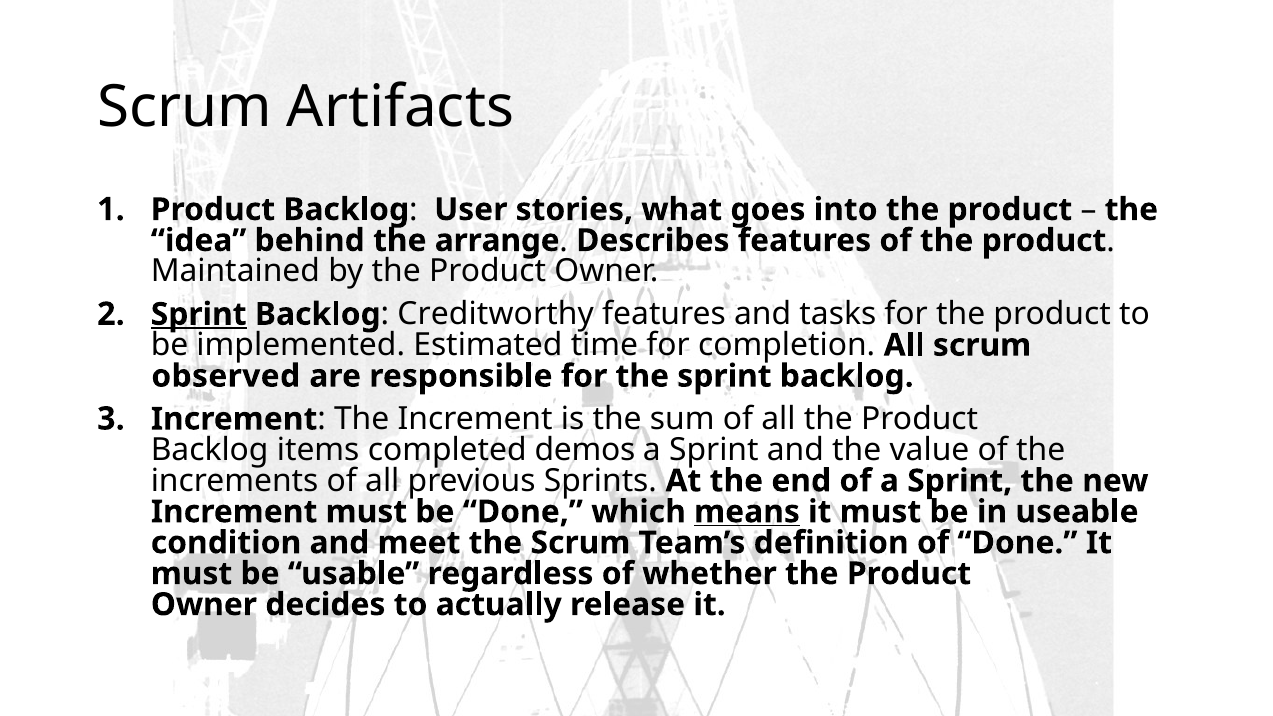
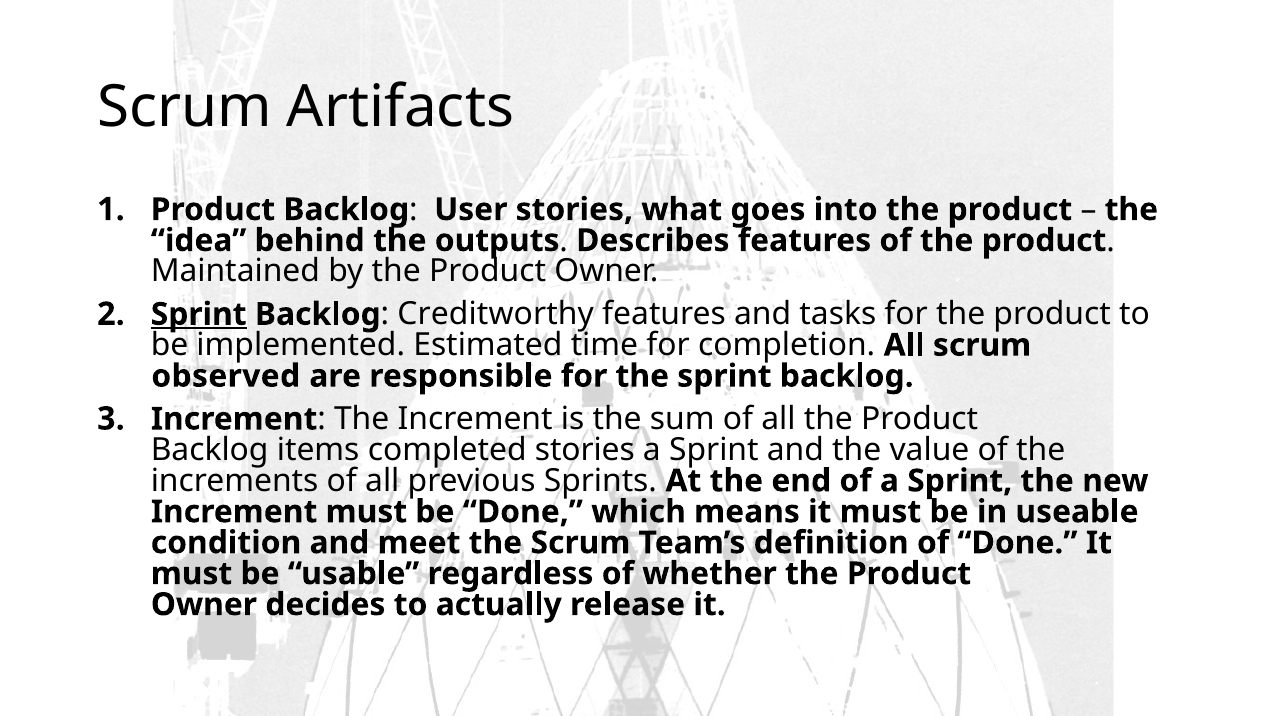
arrange: arrange -> outputs (497, 241)
completed demos: demos -> stories (585, 450)
means underline: present -> none (747, 512)
